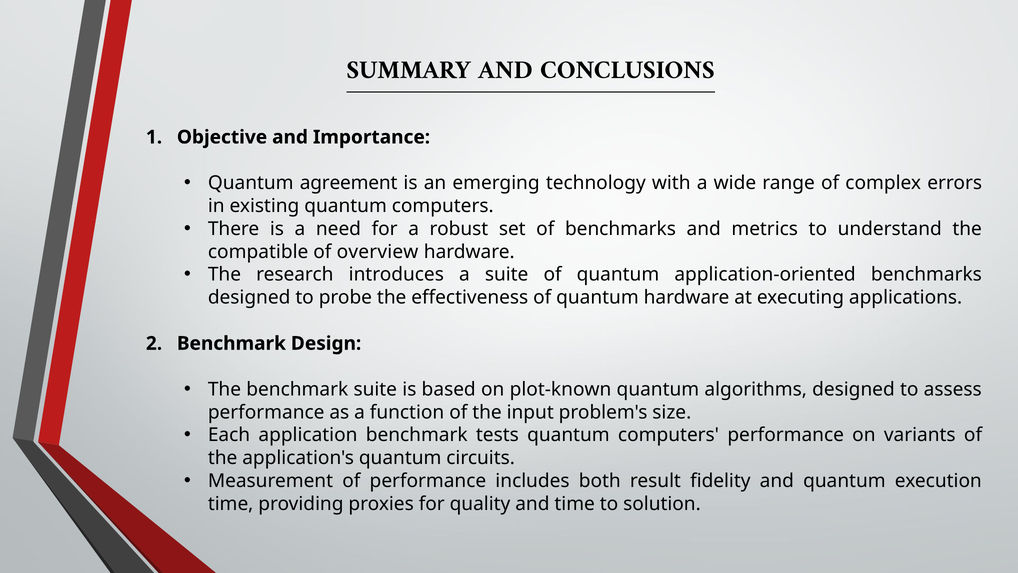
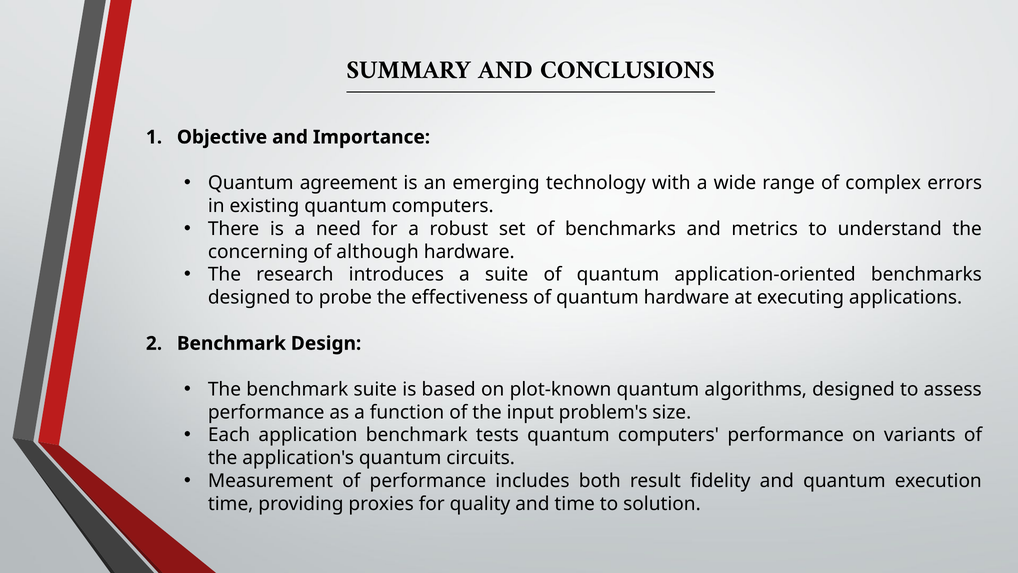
compatible: compatible -> concerning (258, 252)
overview: overview -> although (378, 252)
